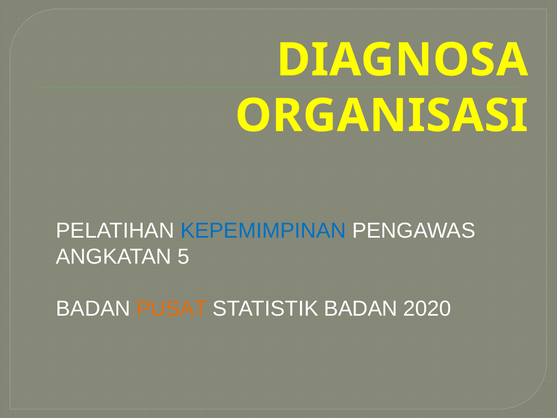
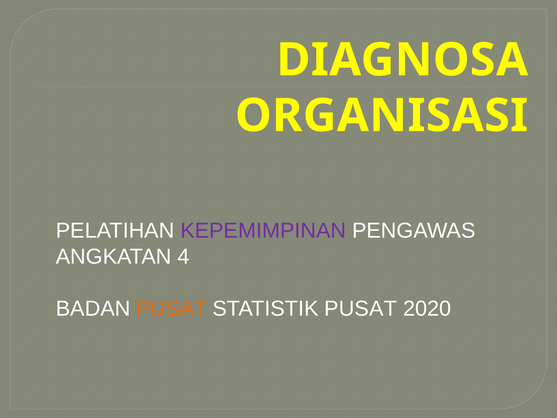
KEPEMIMPINAN colour: blue -> purple (263, 230)
5: 5 -> 4 (184, 257)
STATISTIK BADAN: BADAN -> PUSAT (361, 309)
